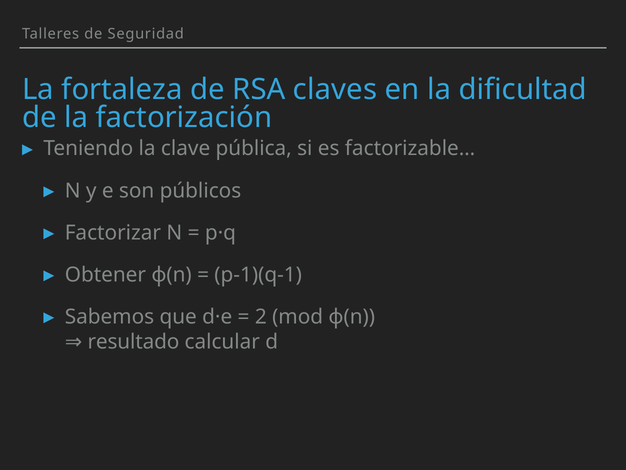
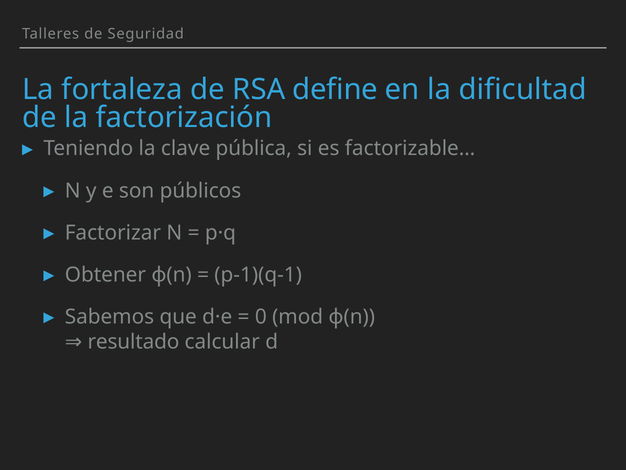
claves: claves -> define (335, 89)
2: 2 -> 0 (261, 317)
